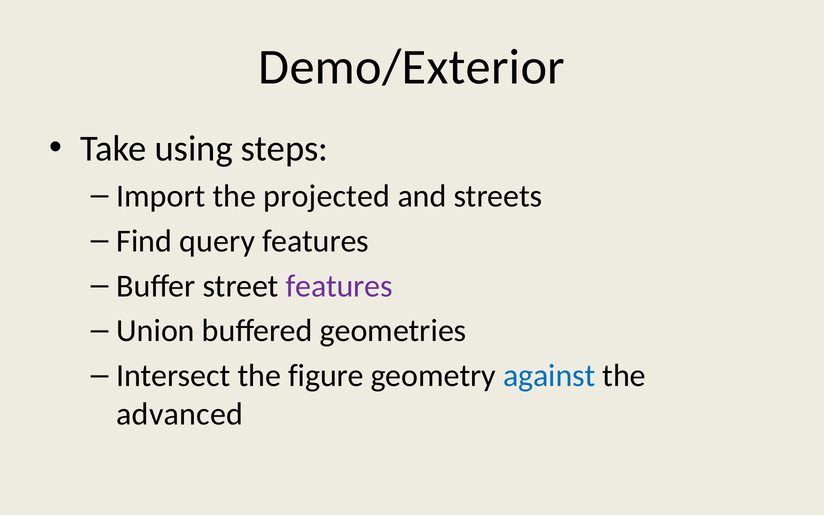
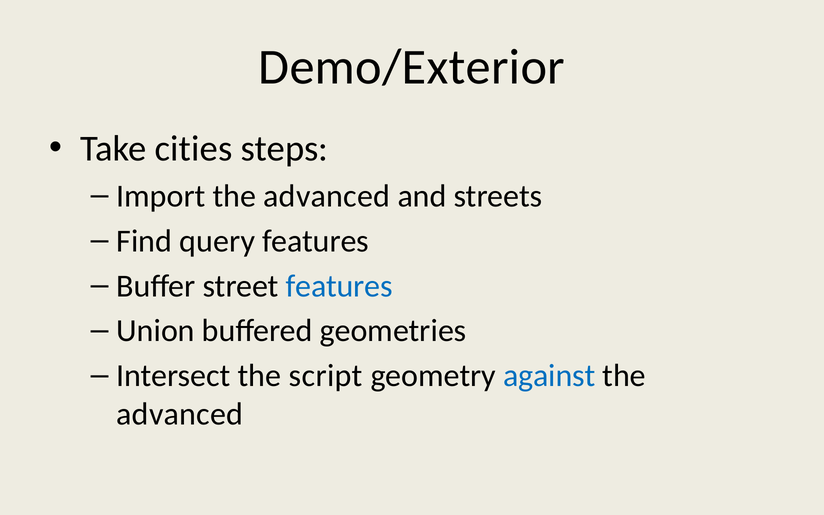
using: using -> cities (194, 149)
Import the projected: projected -> advanced (327, 196)
features colour: purple -> blue (339, 286)
figure: figure -> script (326, 376)
